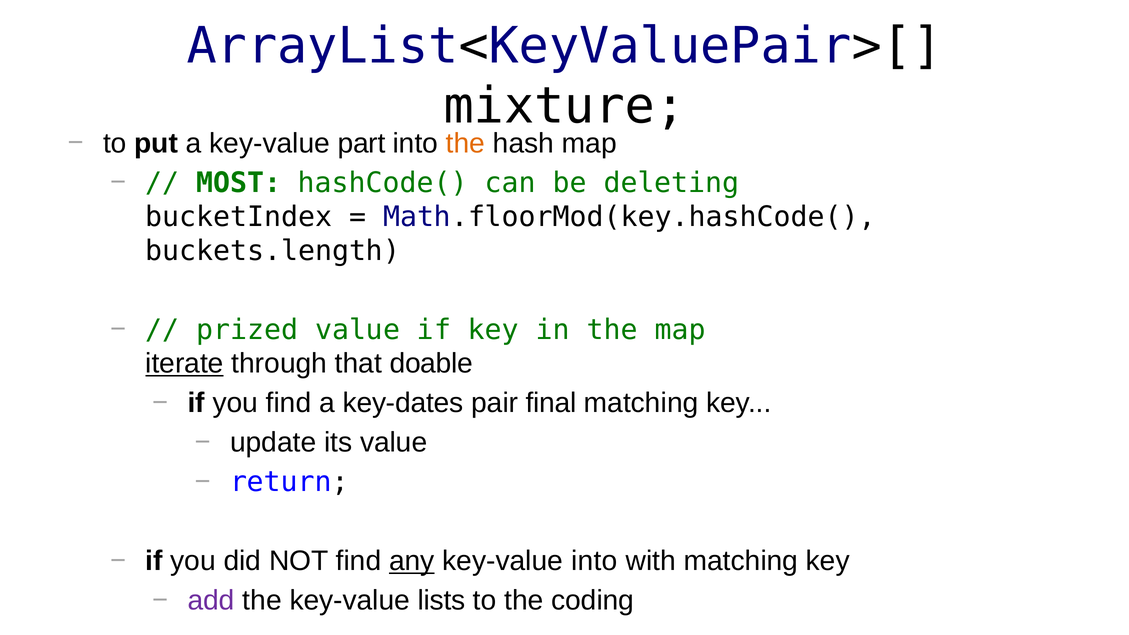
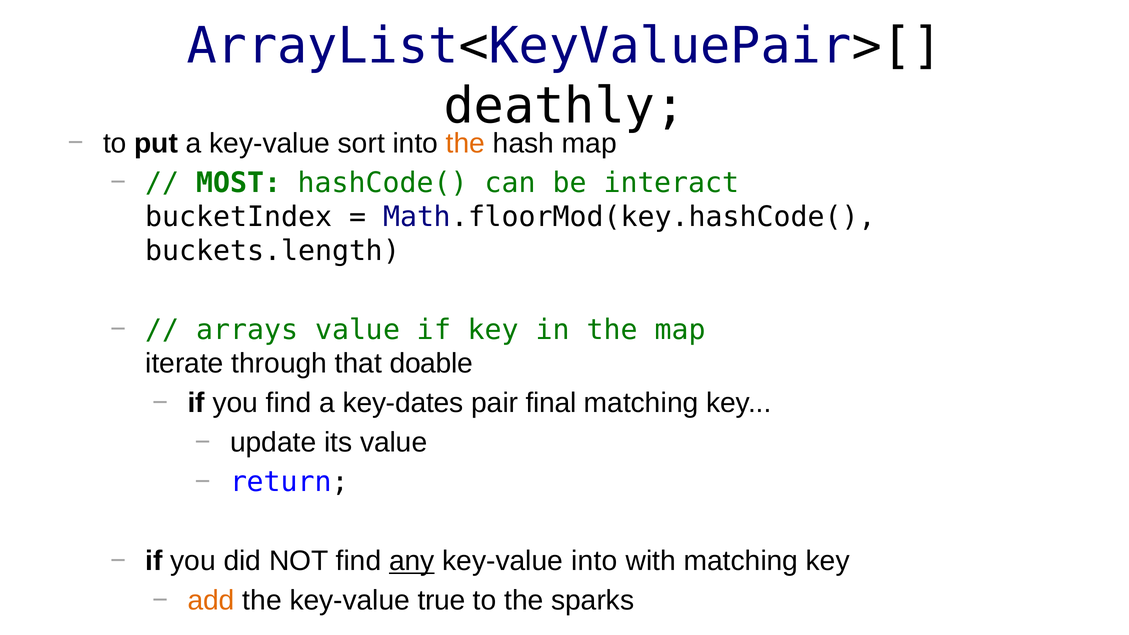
mixture: mixture -> deathly (564, 106)
part: part -> sort (361, 144)
deleting: deleting -> interact (671, 183)
prized: prized -> arrays (247, 330)
iterate underline: present -> none (184, 364)
add colour: purple -> orange (211, 601)
lists: lists -> true (442, 601)
coding: coding -> sparks (593, 601)
